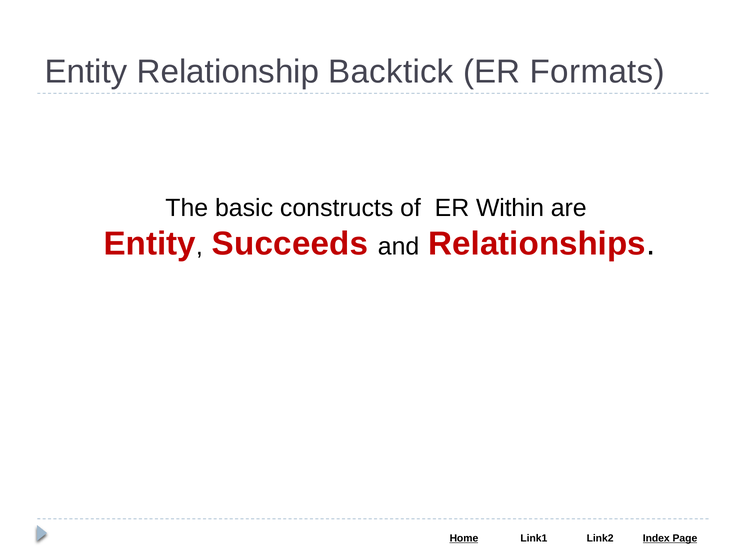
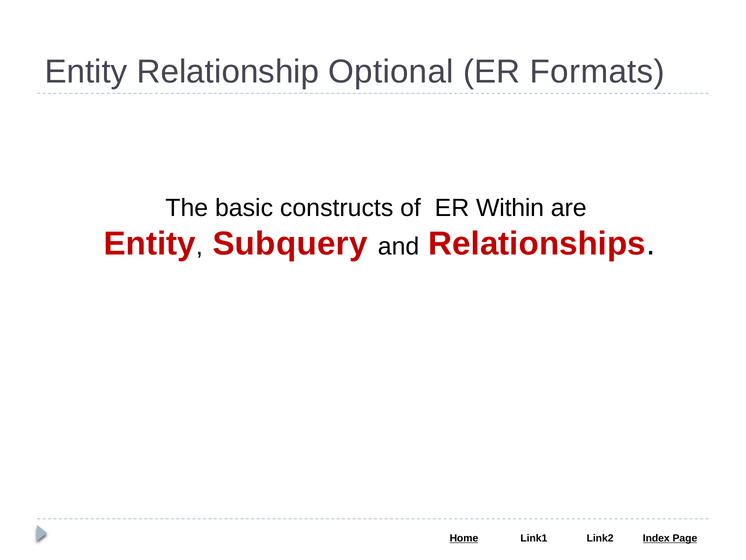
Backtick: Backtick -> Optional (391, 71)
Succeeds: Succeeds -> Subquery (290, 243)
